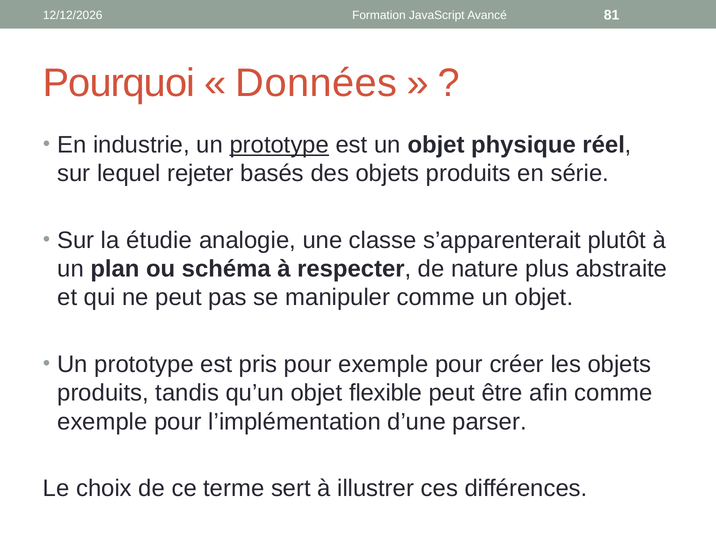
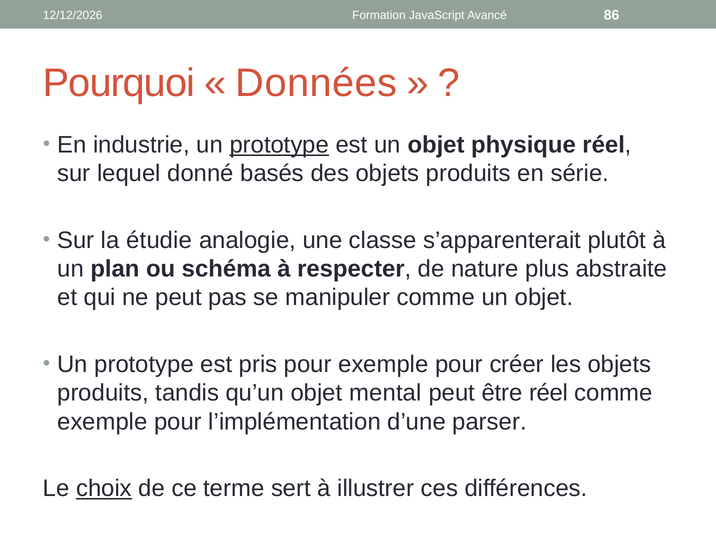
81: 81 -> 86 (612, 15)
rejeter: rejeter -> donné (200, 174)
flexible: flexible -> mental (385, 393)
être afin: afin -> réel (549, 393)
choix underline: none -> present (104, 489)
